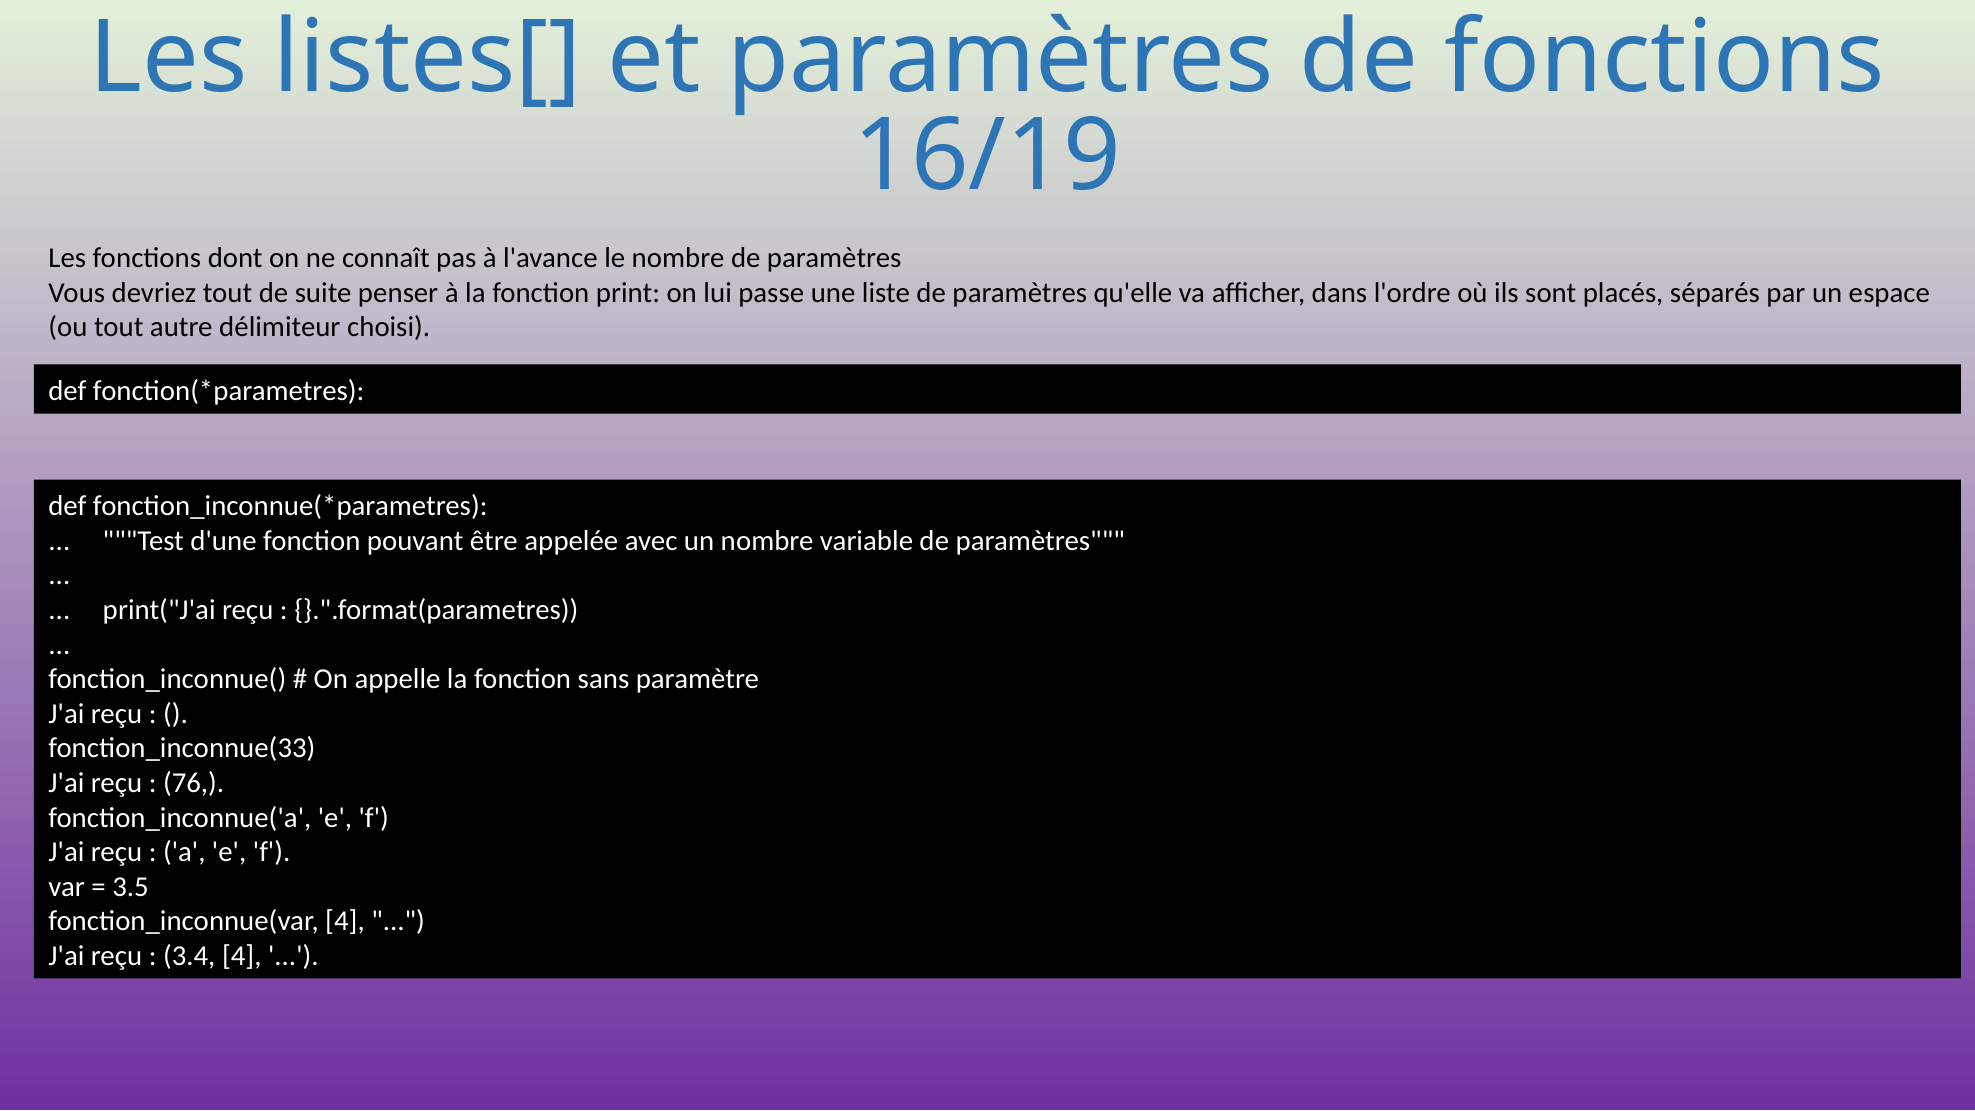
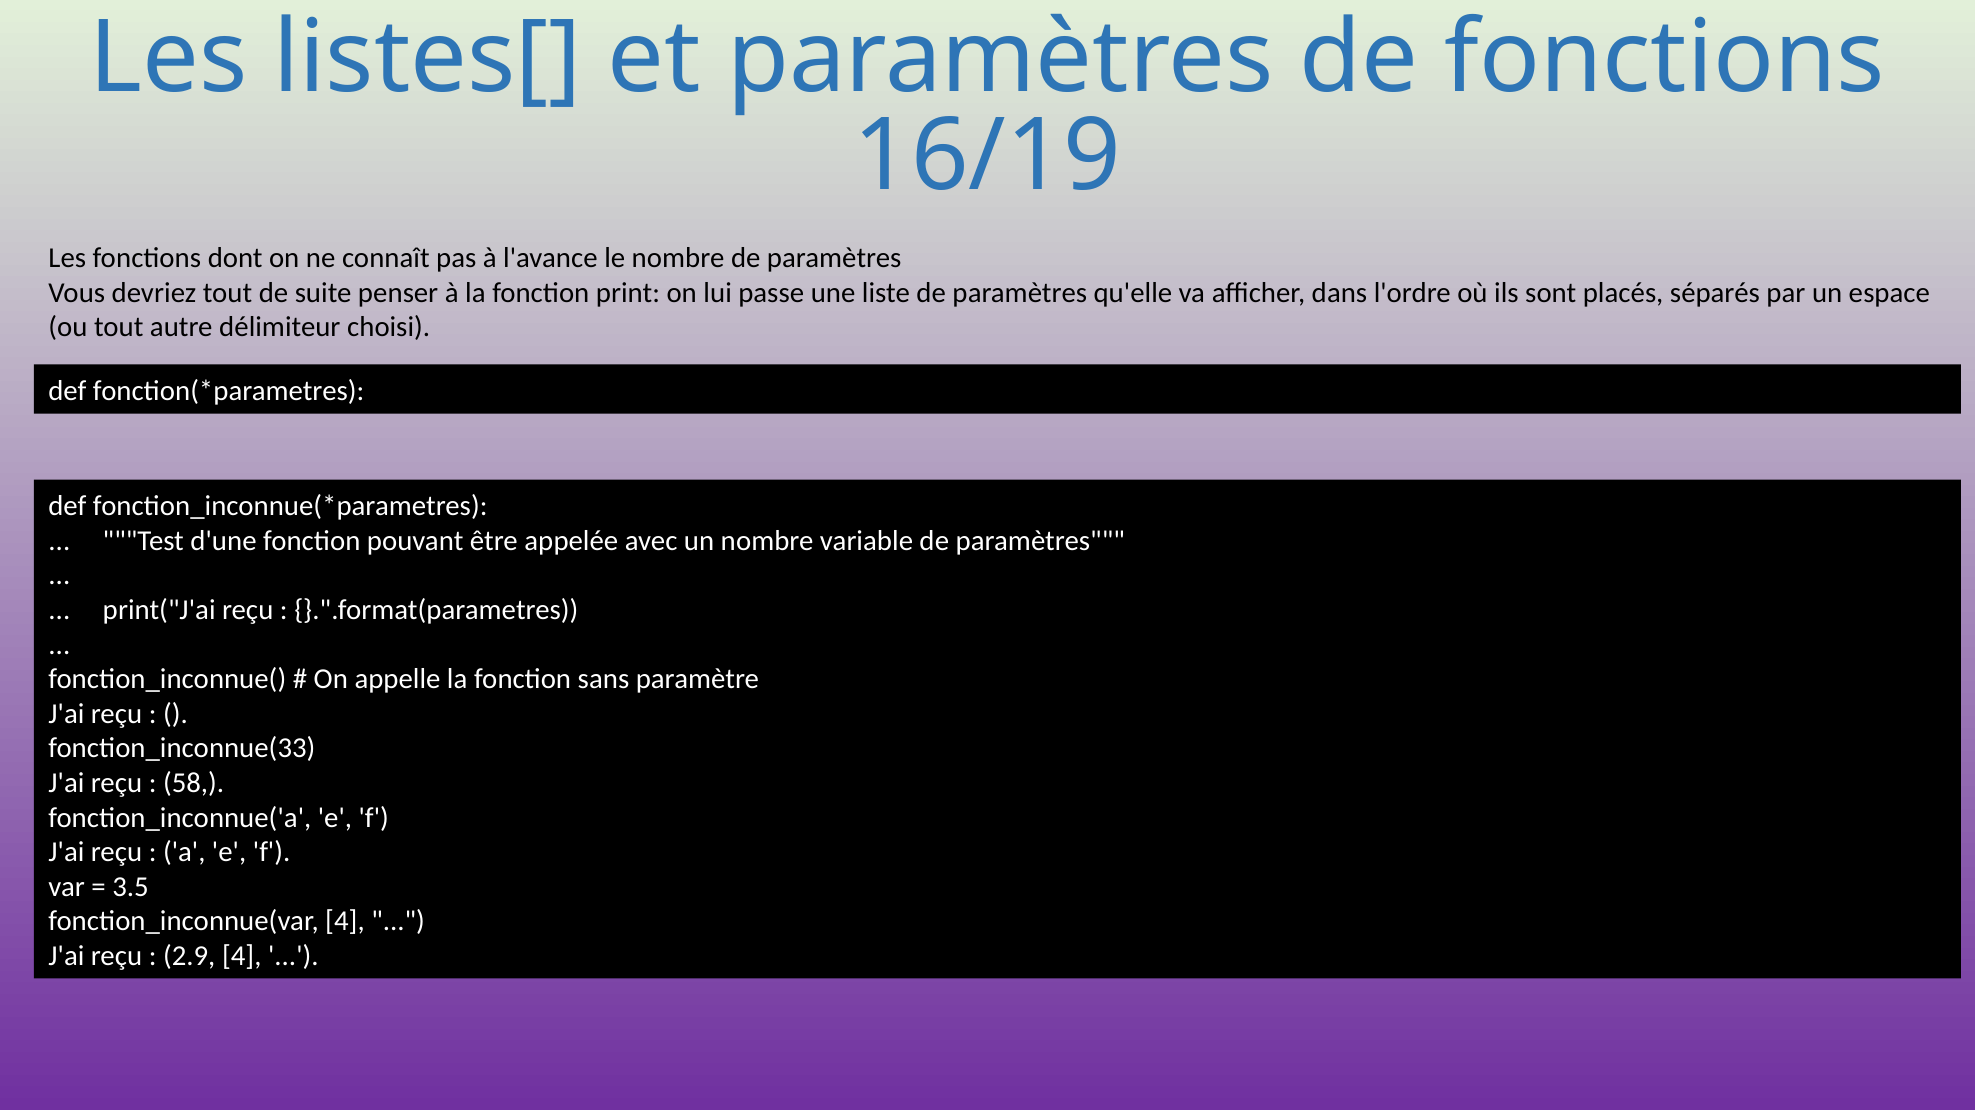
76: 76 -> 58 (194, 783)
3.4: 3.4 -> 2.9 (189, 956)
